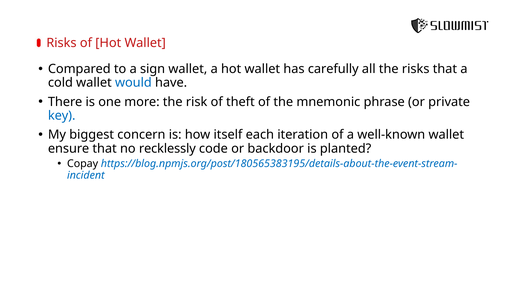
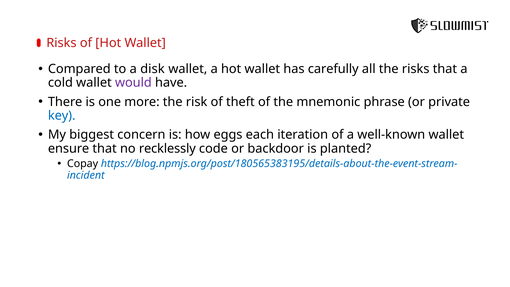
sign: sign -> disk (152, 69)
would colour: blue -> purple (133, 83)
itself: itself -> eggs (228, 135)
